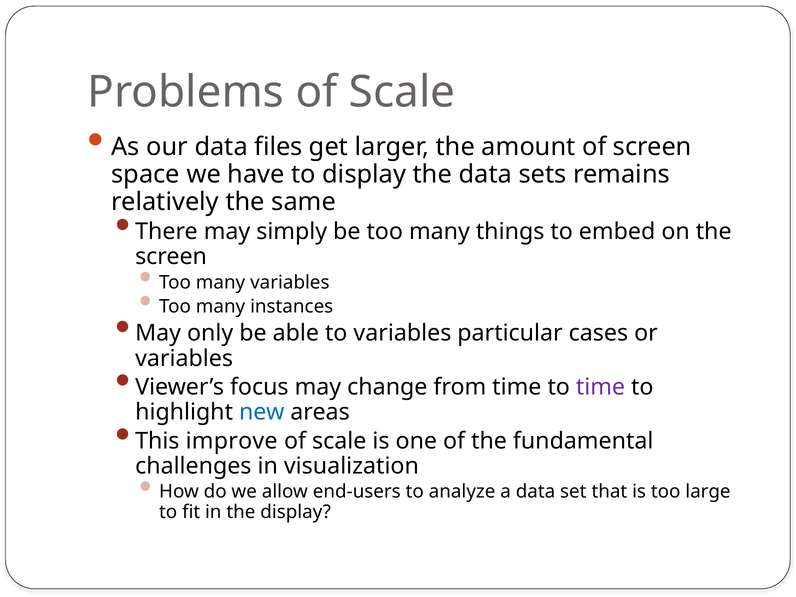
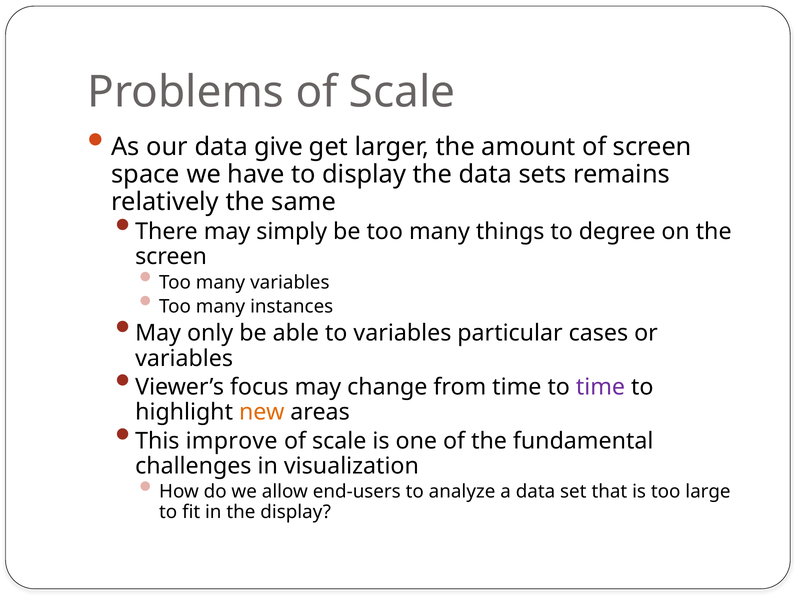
files: files -> give (279, 147)
embed: embed -> degree (617, 232)
new colour: blue -> orange (262, 412)
